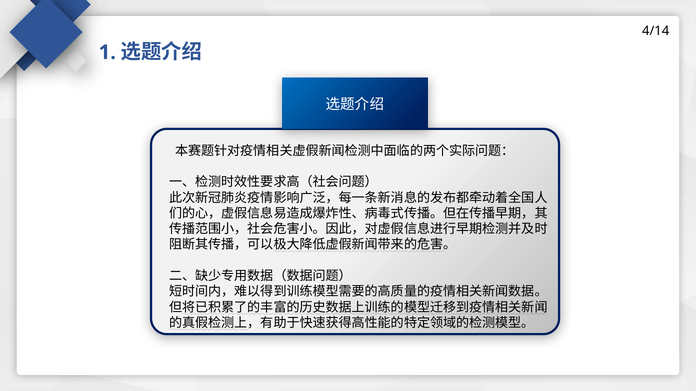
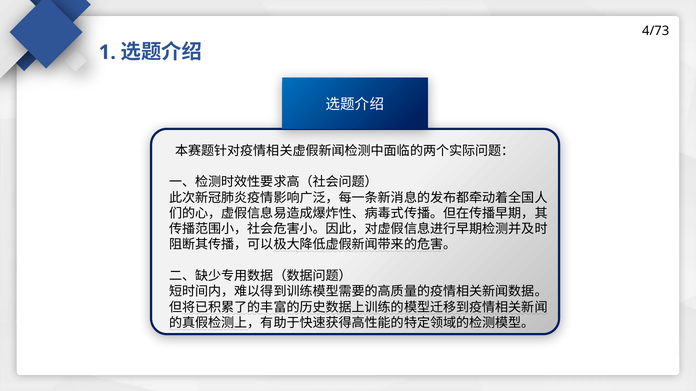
4/14: 4/14 -> 4/73 (656, 31)
